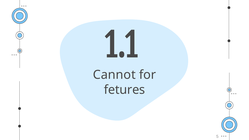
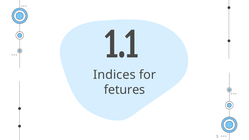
Cannot: Cannot -> Indices (114, 75)
